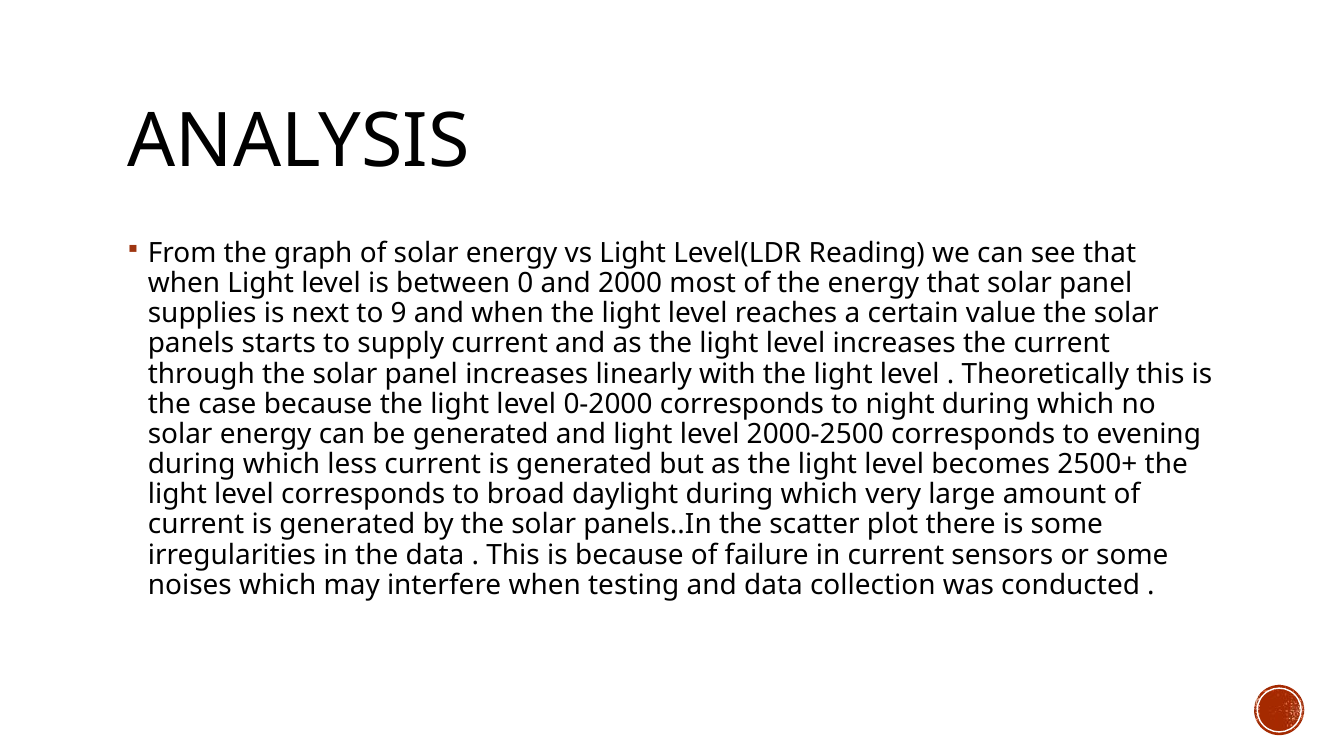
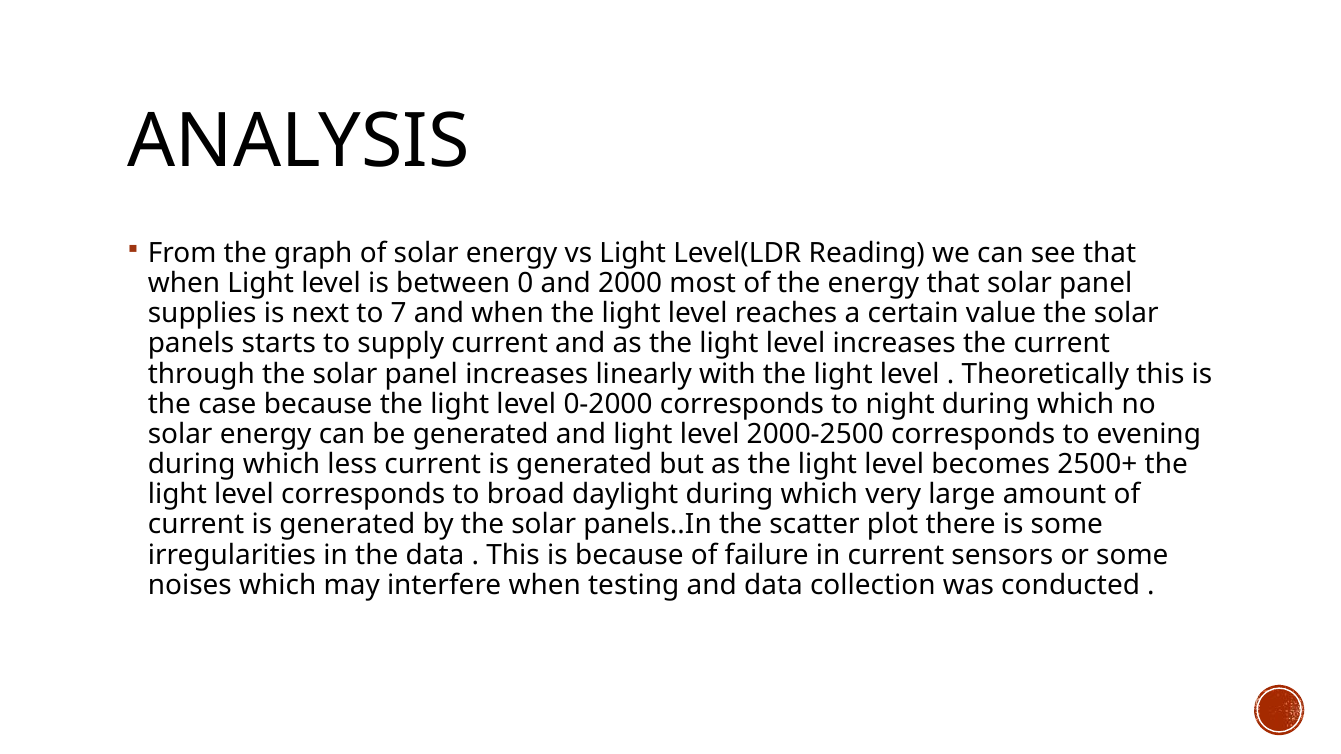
9: 9 -> 7 (399, 314)
